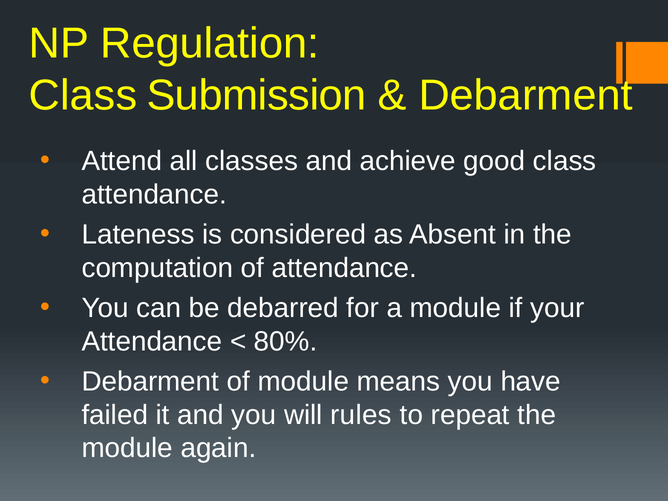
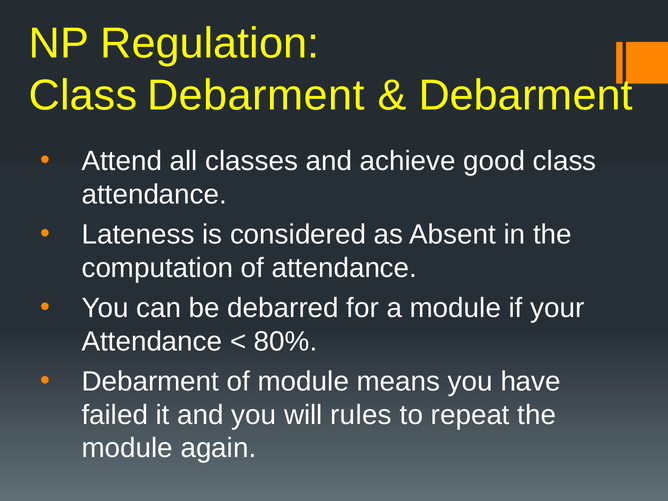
Class Submission: Submission -> Debarment (256, 95)
